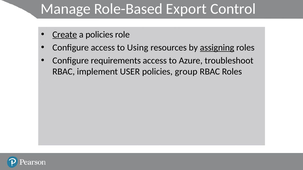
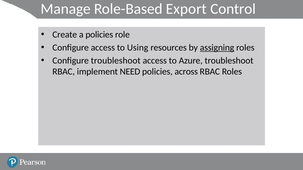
Create underline: present -> none (65, 35)
Configure requirements: requirements -> troubleshoot (116, 61)
USER: USER -> NEED (130, 72)
group: group -> across (186, 72)
